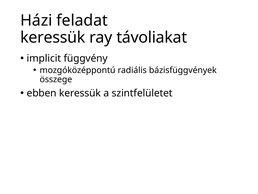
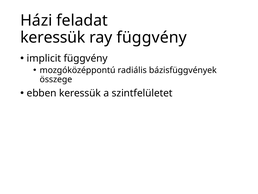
ray távoliakat: távoliakat -> függvény (152, 37)
